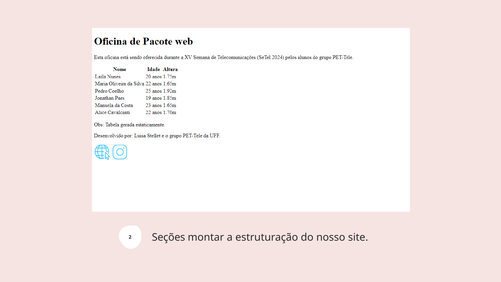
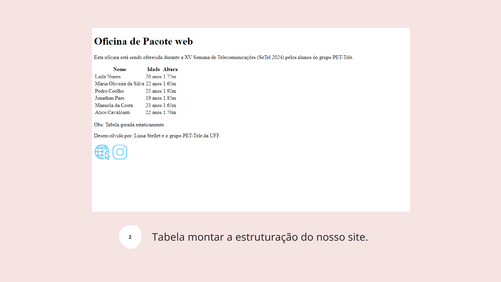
Seções: Seções -> Tabela (168, 237)
